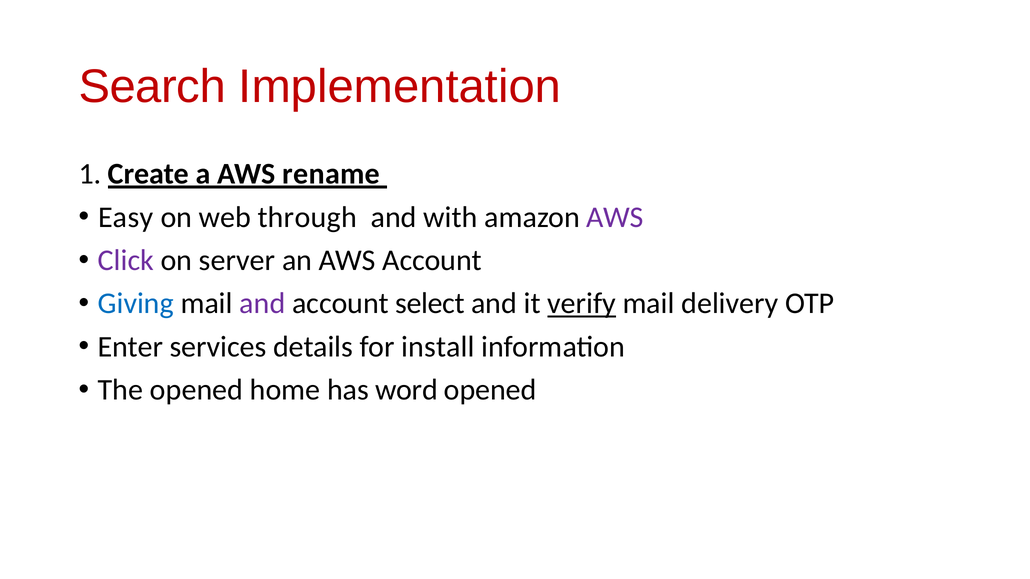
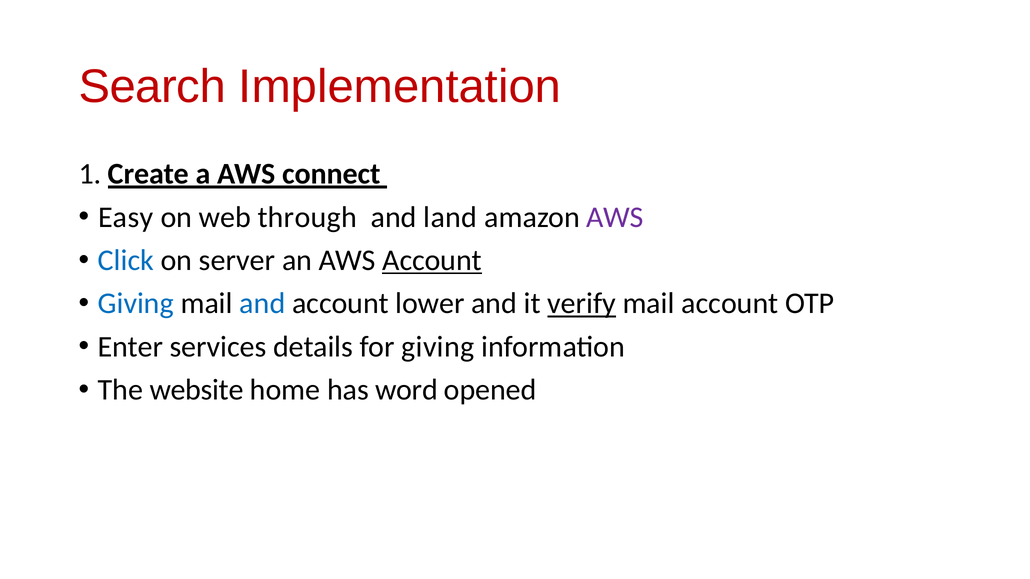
rename: rename -> connect (331, 174)
with: with -> land (450, 217)
Click colour: purple -> blue (126, 261)
Account underline: none -> present (432, 261)
and colour: purple -> blue (262, 304)
select: select -> lower (430, 304)
mail delivery: delivery -> account (730, 304)
for install: install -> giving (438, 347)
The opened: opened -> website (197, 390)
